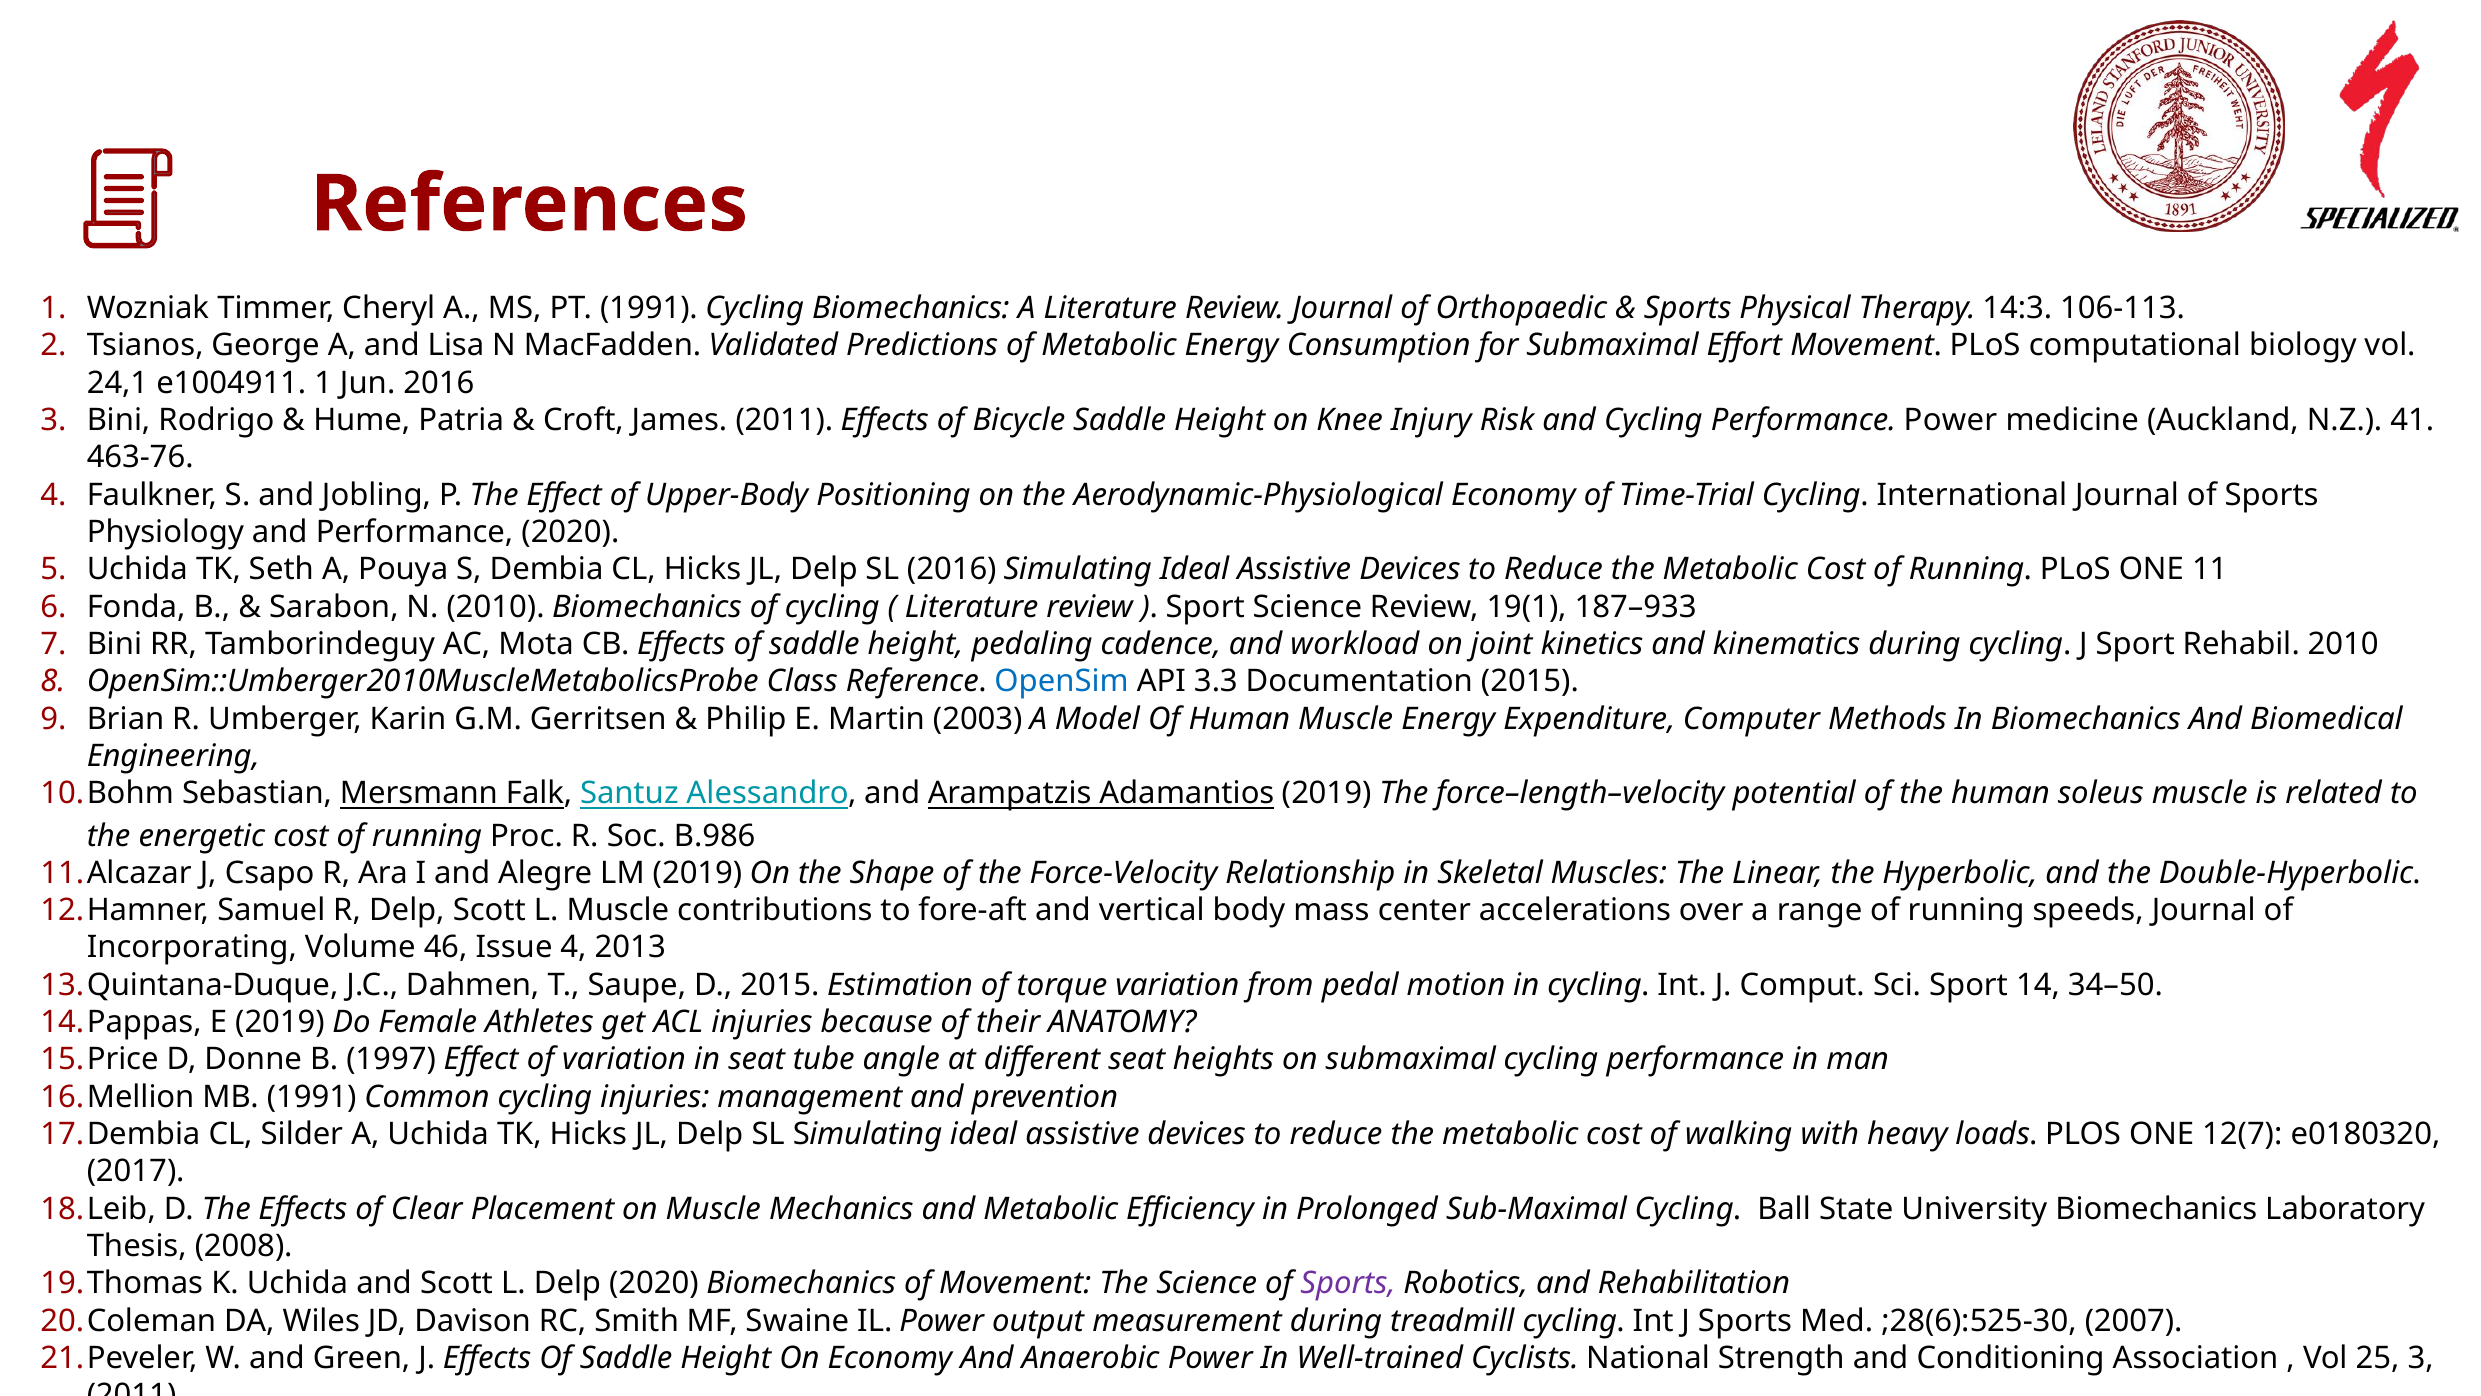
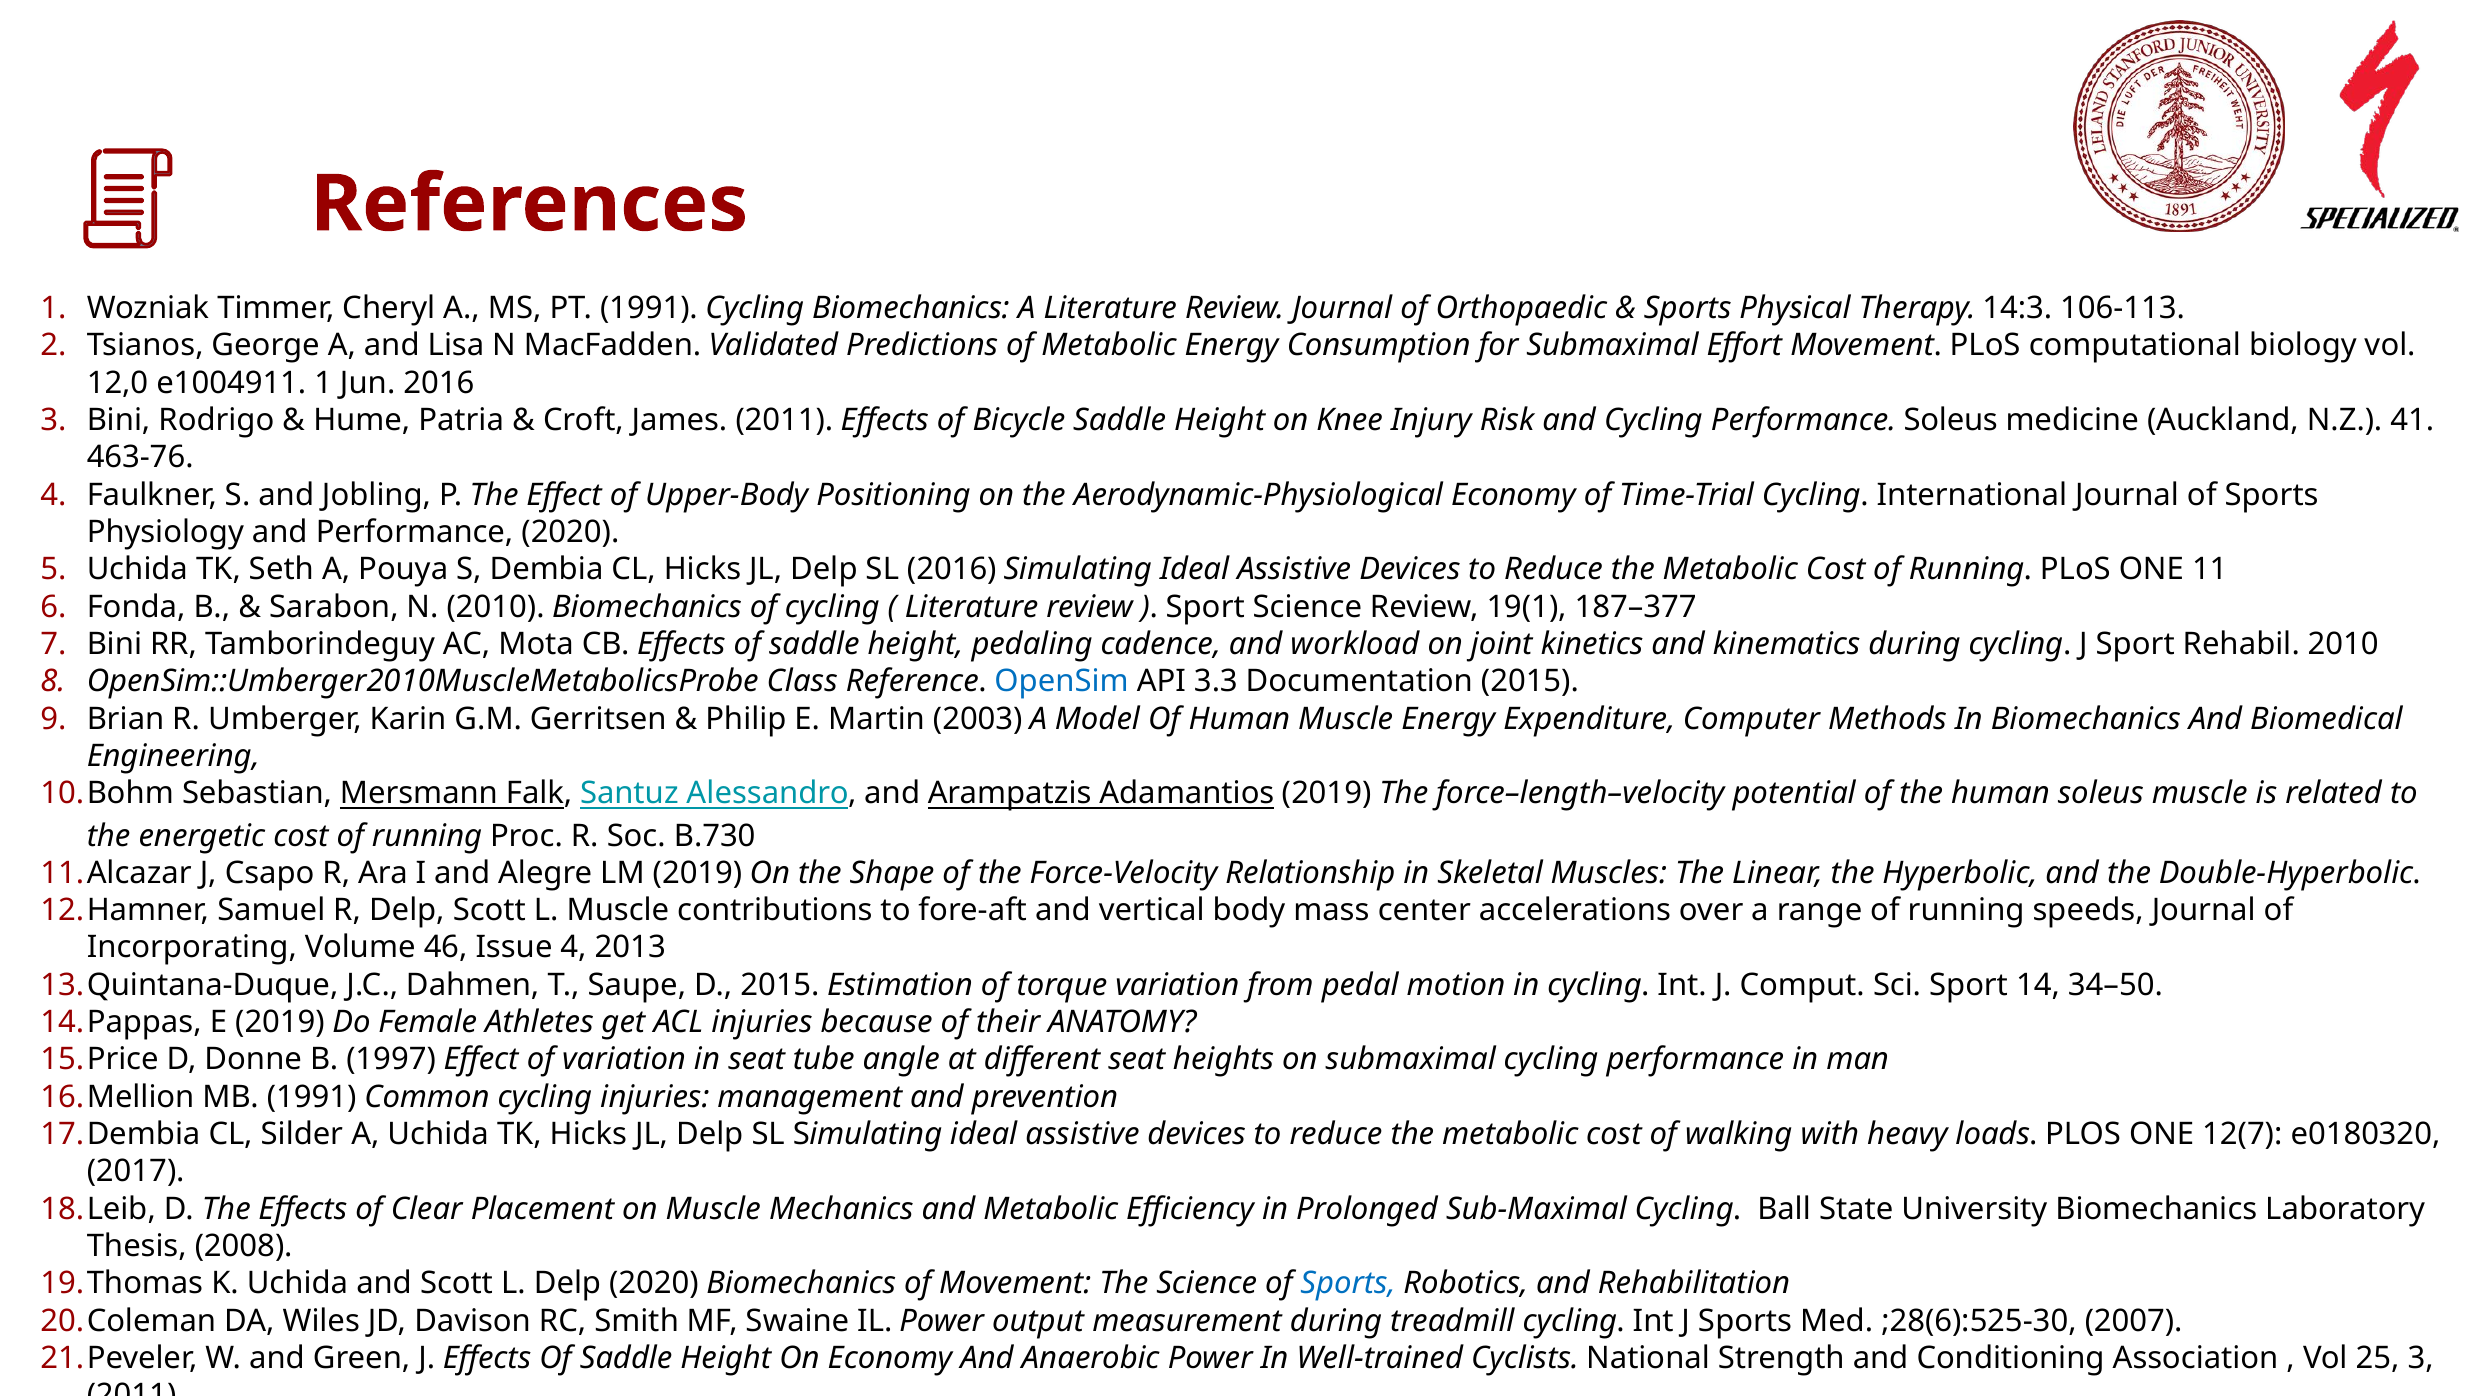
24,1: 24,1 -> 12,0 (118, 383)
Performance Power: Power -> Soleus (1951, 420)
187–933: 187–933 -> 187–377 (1636, 607)
B.986: B.986 -> B.730 (715, 836)
Sports colour: purple -> blue (1348, 1283)
